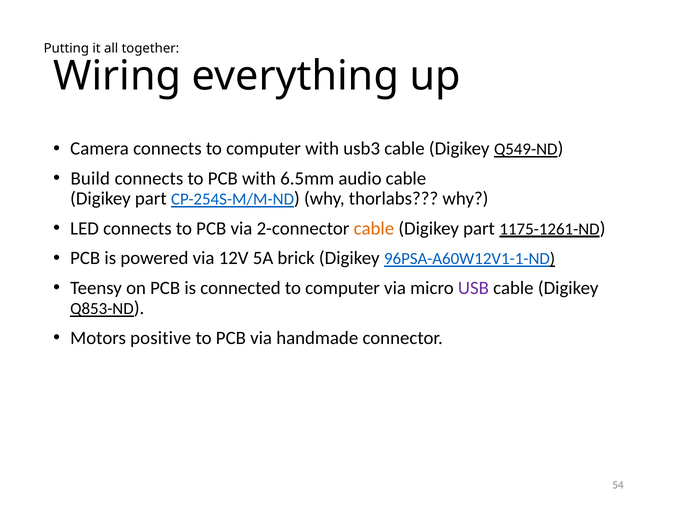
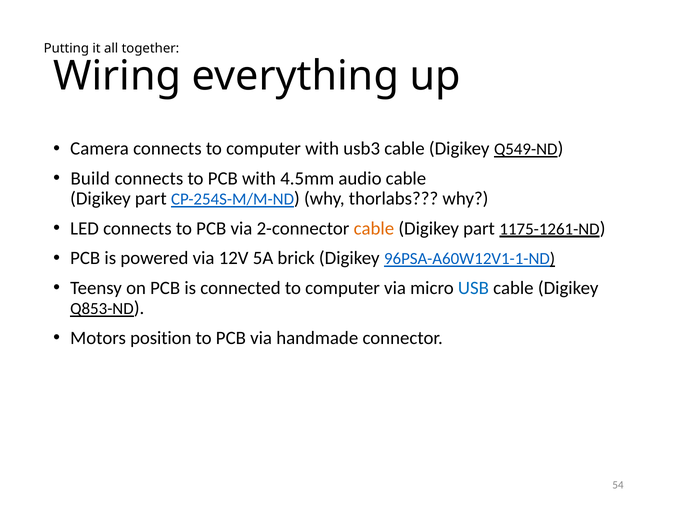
6.5mm: 6.5mm -> 4.5mm (307, 178)
USB colour: purple -> blue (473, 288)
positive: positive -> position (161, 338)
